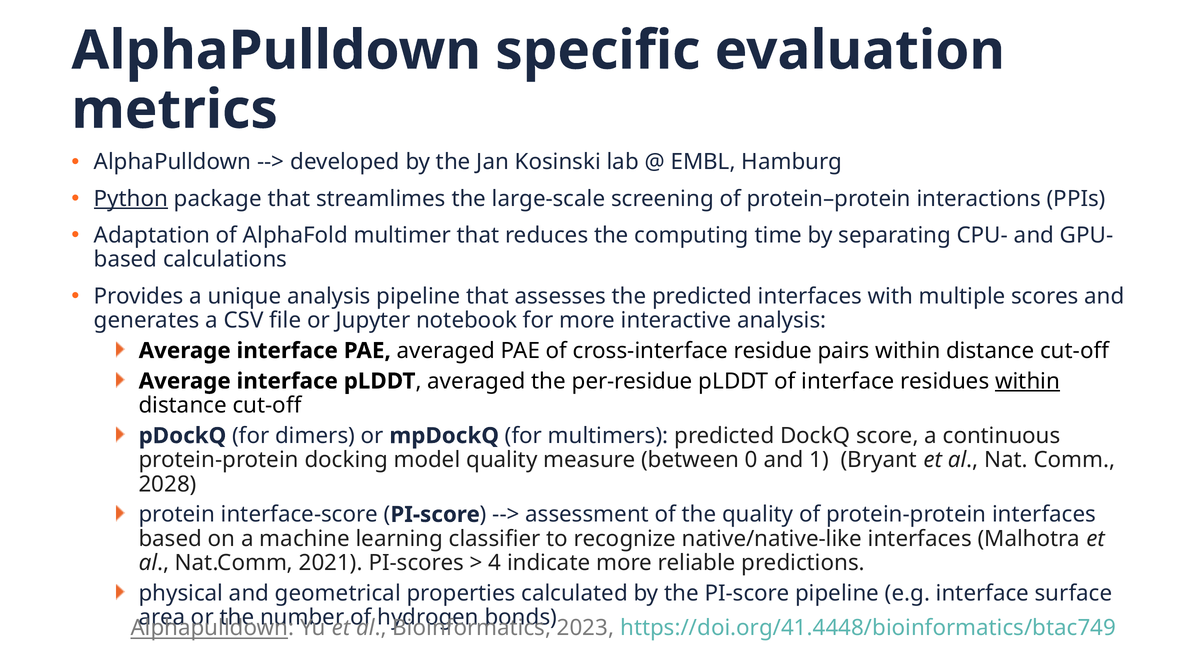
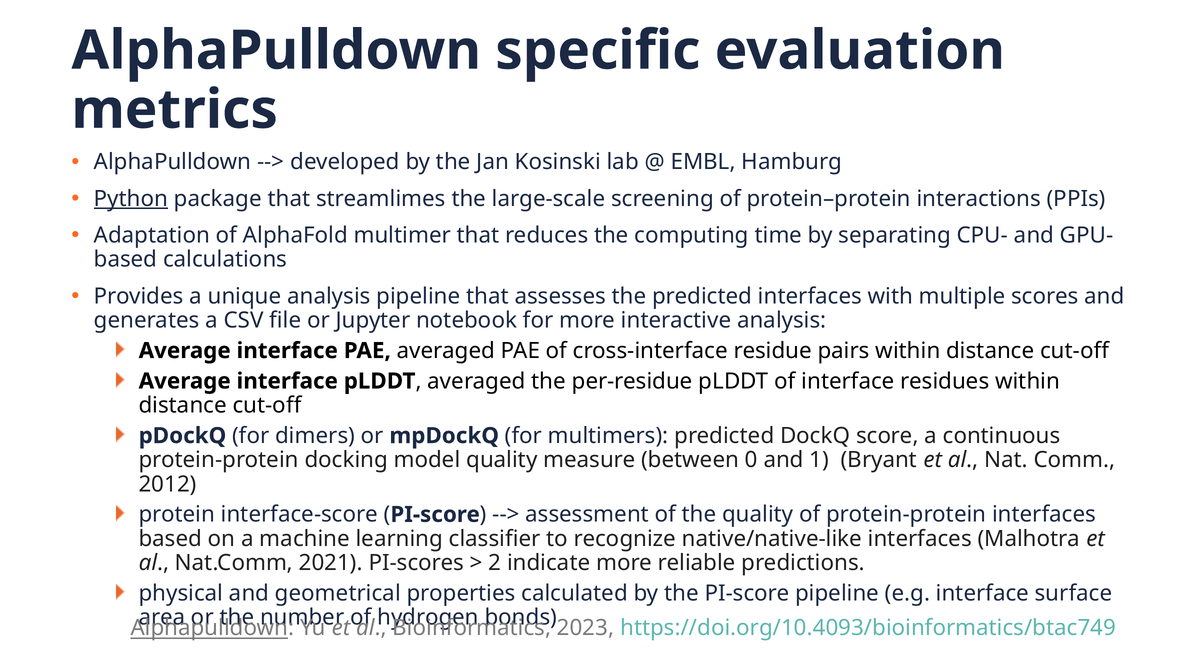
within underline: present -> none (1028, 381)
2028: 2028 -> 2012 (168, 484)
4: 4 -> 2 (495, 563)
https://doi.org/41.4448/bioinformatics/btac749: https://doi.org/41.4448/bioinformatics/btac749 -> https://doi.org/10.4093/bioinformatics/btac749 (868, 628)
